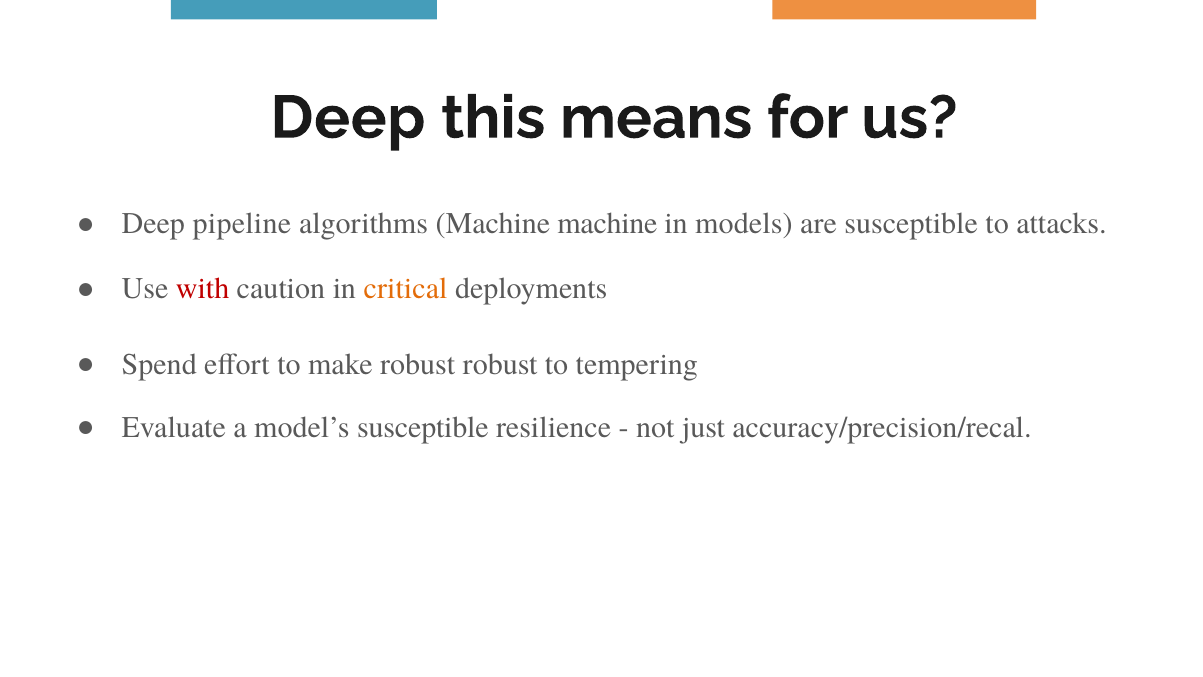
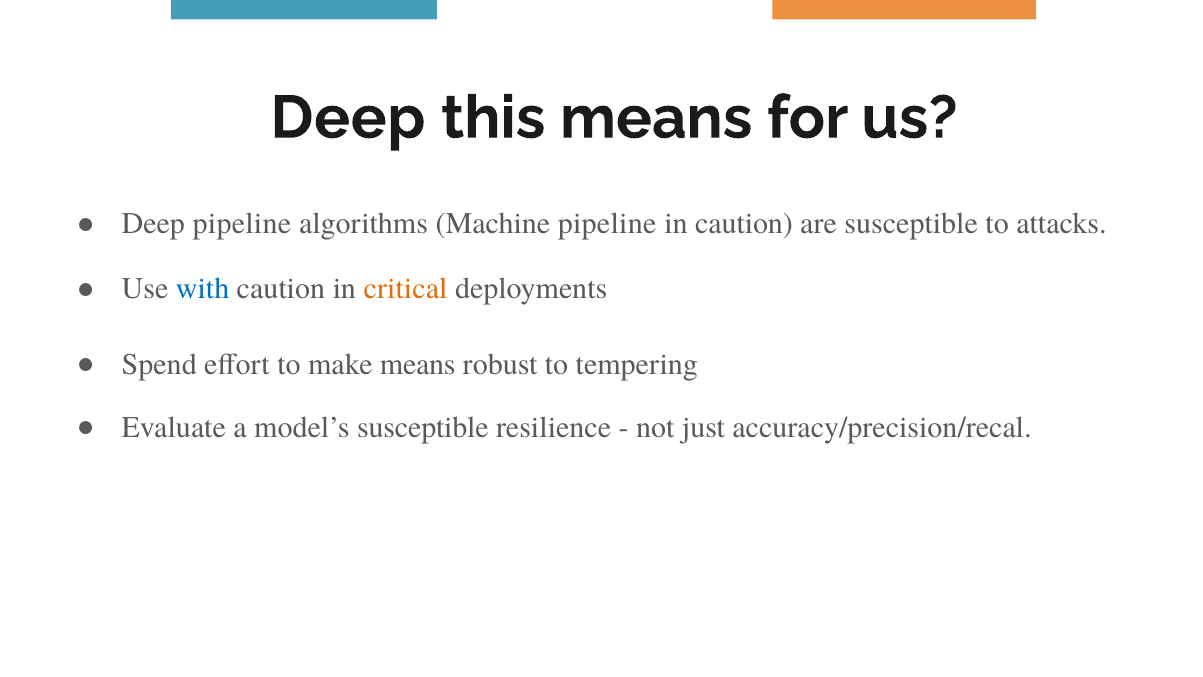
Machine machine: machine -> pipeline (607, 224)
in models: models -> caution (744, 224)
with colour: red -> blue (203, 289)
make robust: robust -> means (418, 364)
